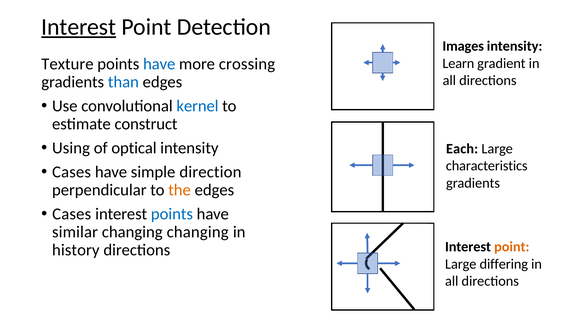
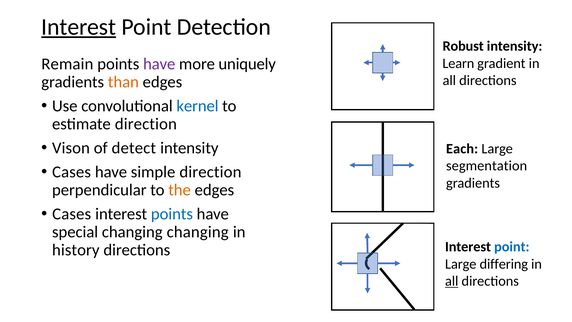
Images: Images -> Robust (463, 46)
Texture: Texture -> Remain (67, 64)
have colour: blue -> purple (159, 64)
crossing: crossing -> uniquely (247, 64)
than colour: blue -> orange (123, 82)
estimate construct: construct -> direction (146, 124)
Using: Using -> Vison (71, 148)
optical: optical -> detect (134, 148)
characteristics: characteristics -> segmentation (487, 166)
similar: similar -> special (75, 232)
point colour: orange -> blue (512, 247)
all underline: none -> present (452, 281)
